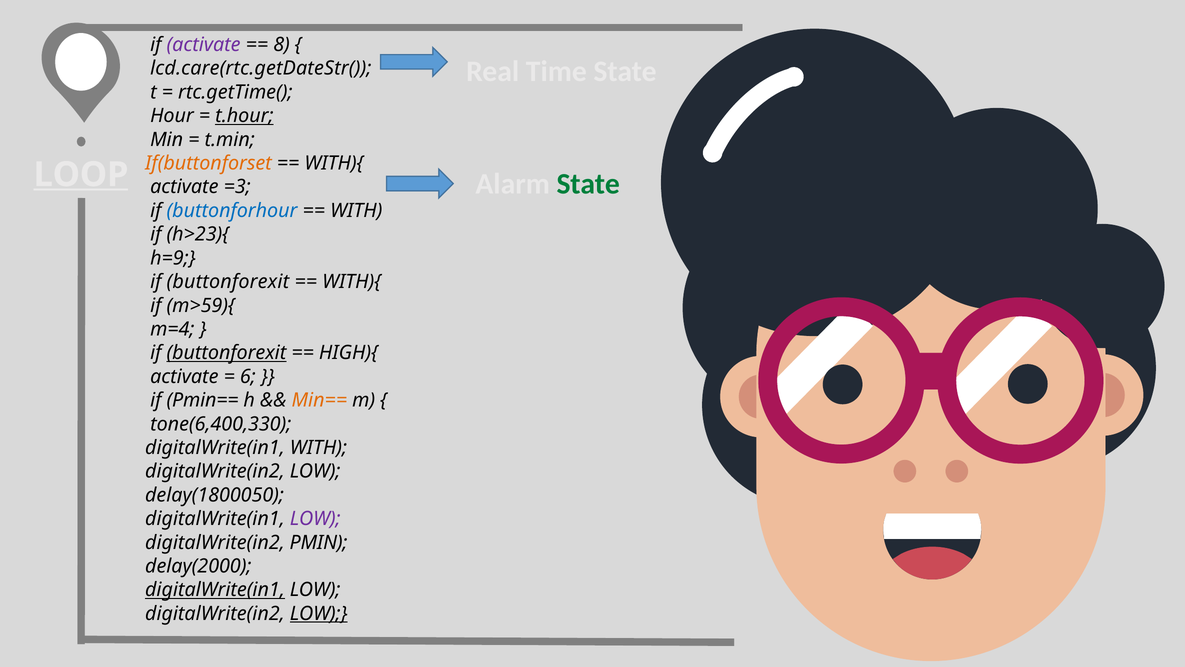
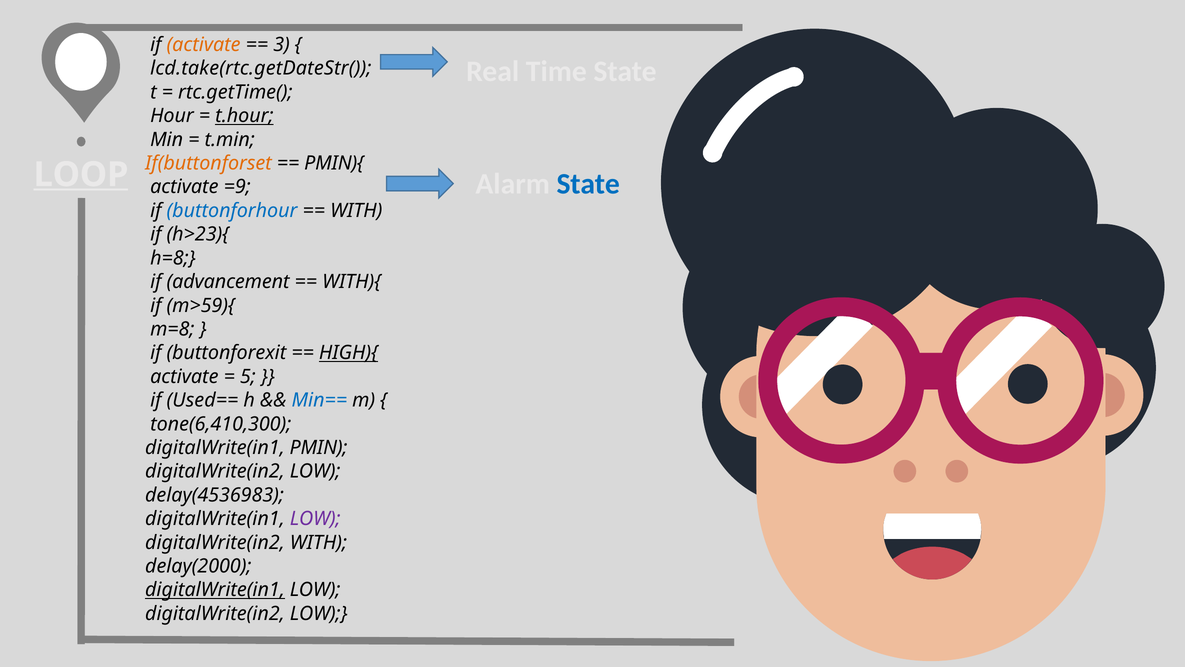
activate colour: purple -> orange (204, 45)
8: 8 -> 3 (282, 45)
lcd.care(rtc.getDateStr(: lcd.care(rtc.getDateStr( -> lcd.take(rtc.getDateStr( (261, 68)
WITH){: WITH){ -> PMIN){ (334, 163)
State colour: green -> blue (588, 184)
=3: =3 -> =9 (237, 187)
h=9: h=9 -> h=8 (173, 258)
buttonforexit: buttonforexit -> advancement (228, 282)
m=4: m=4 -> m=8 (172, 329)
buttonforexit underline: present -> none (226, 353)
HIGH){ underline: none -> present (348, 353)
6: 6 -> 5 (248, 376)
Pmin==: Pmin== -> Used== (202, 400)
Min== colour: orange -> blue (319, 400)
tone(6,400,330: tone(6,400,330 -> tone(6,410,300 (221, 424)
digitalWrite(in1 WITH: WITH -> PMIN (319, 447)
delay(1800050: delay(1800050 -> delay(4536983 (215, 495)
digitalWrite(in2 PMIN: PMIN -> WITH (318, 542)
LOW underline: present -> none (319, 613)
